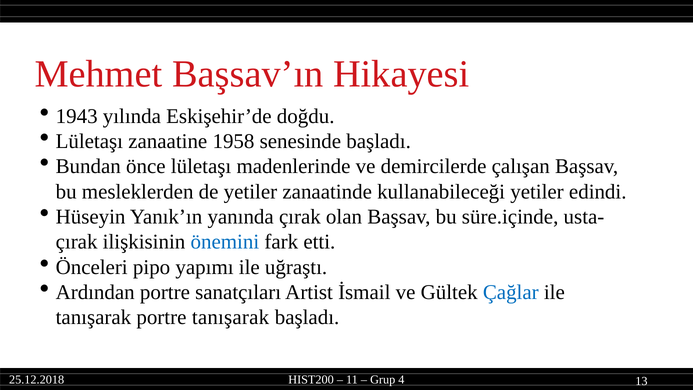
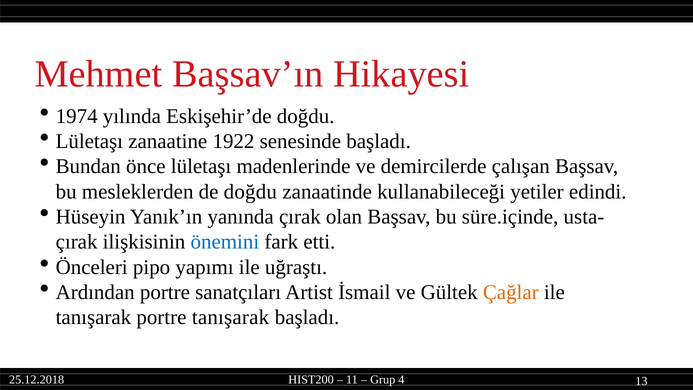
1943: 1943 -> 1974 (77, 116)
1958: 1958 -> 1922 (233, 141)
de yetiler: yetiler -> doğdu (250, 192)
Çağlar colour: blue -> orange (511, 292)
